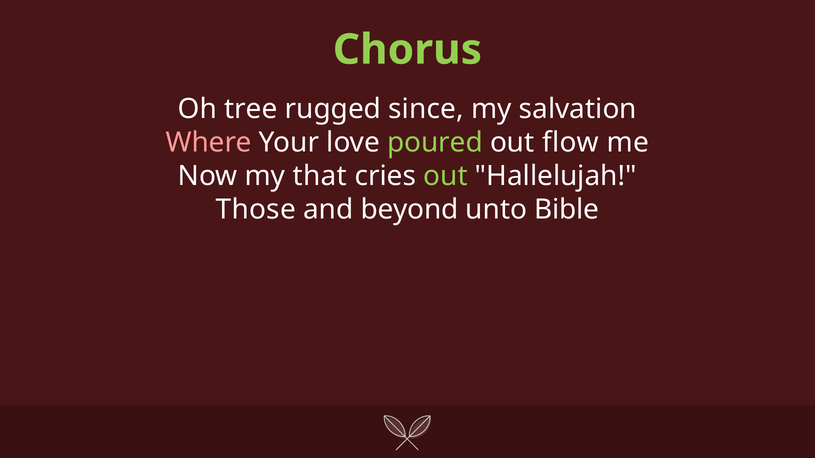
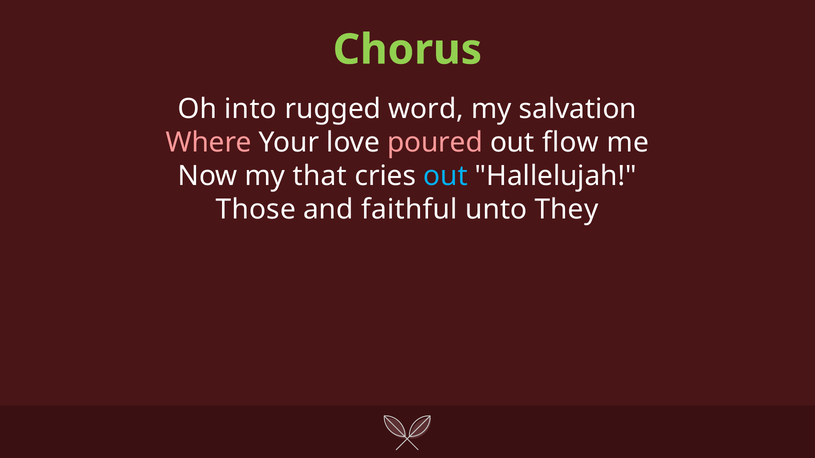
tree: tree -> into (251, 109)
since: since -> word (426, 109)
poured colour: light green -> pink (435, 143)
out colour: light green -> light blue (445, 176)
beyond: beyond -> faithful (409, 210)
Bible: Bible -> They (566, 210)
